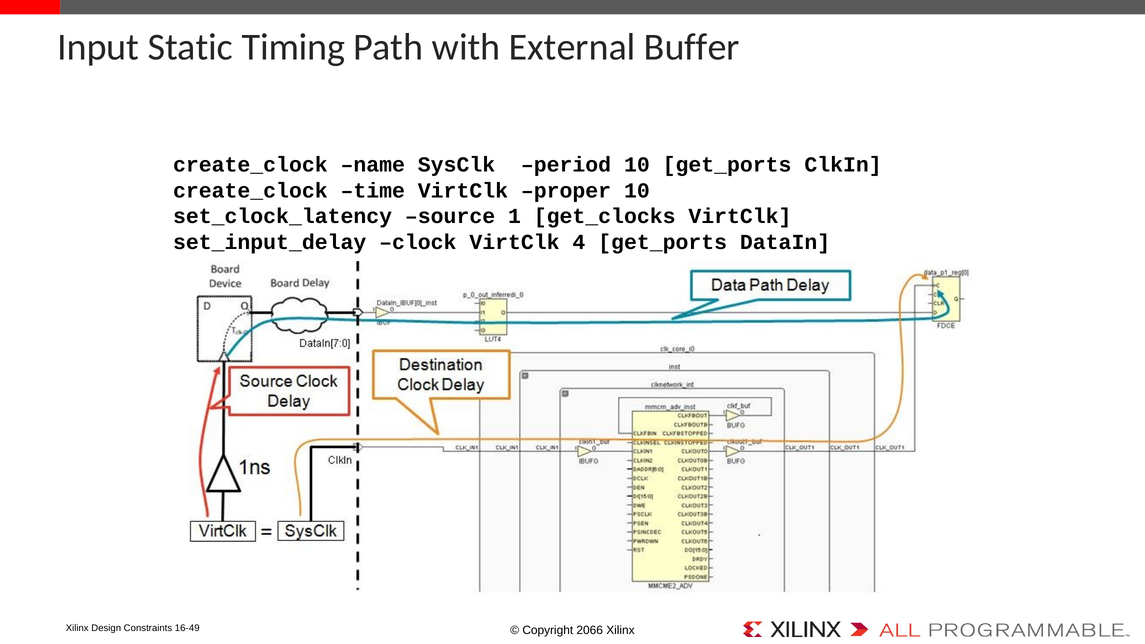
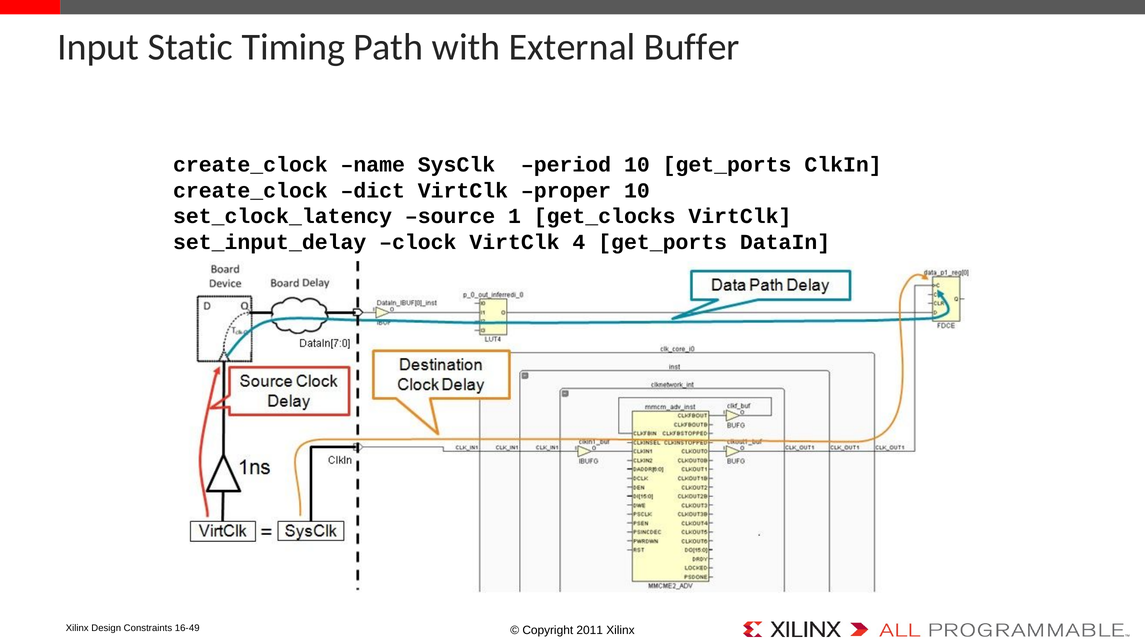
time: time -> dict (373, 191)
2066: 2066 -> 2011 (590, 630)
